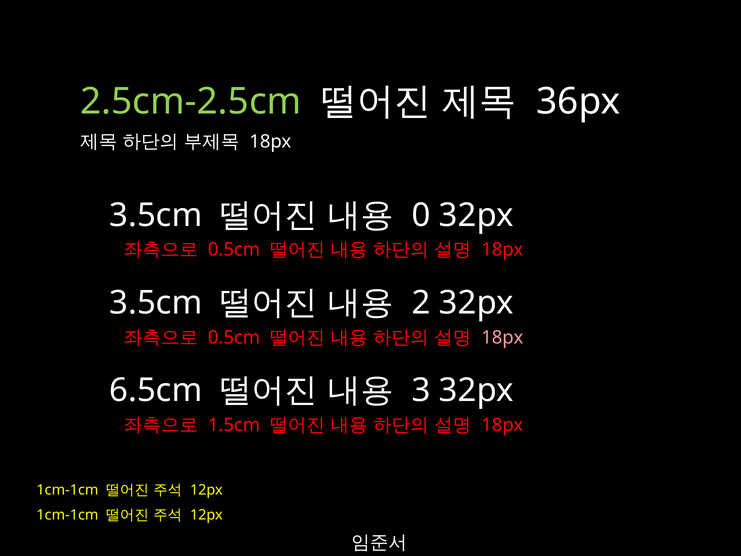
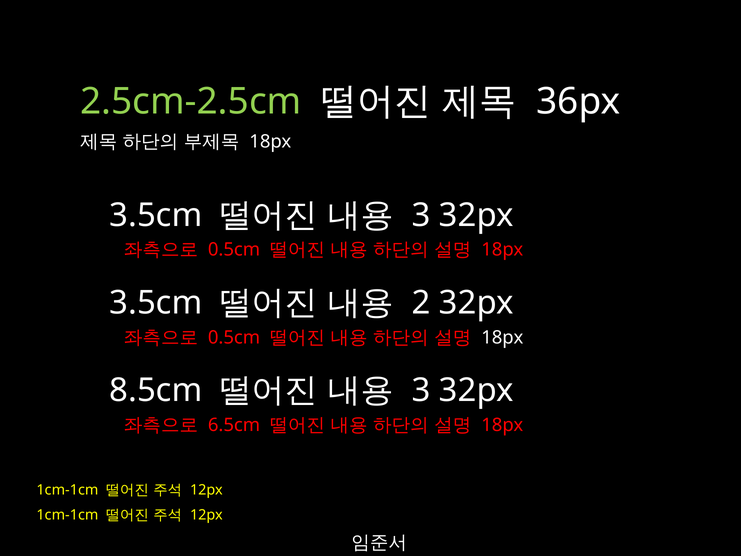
0: 0 -> 3 (421, 215)
18px colour: pink -> white (502, 337)
6.5cm: 6.5cm -> 8.5cm (156, 390)
1.5cm: 1.5cm -> 6.5cm (234, 425)
